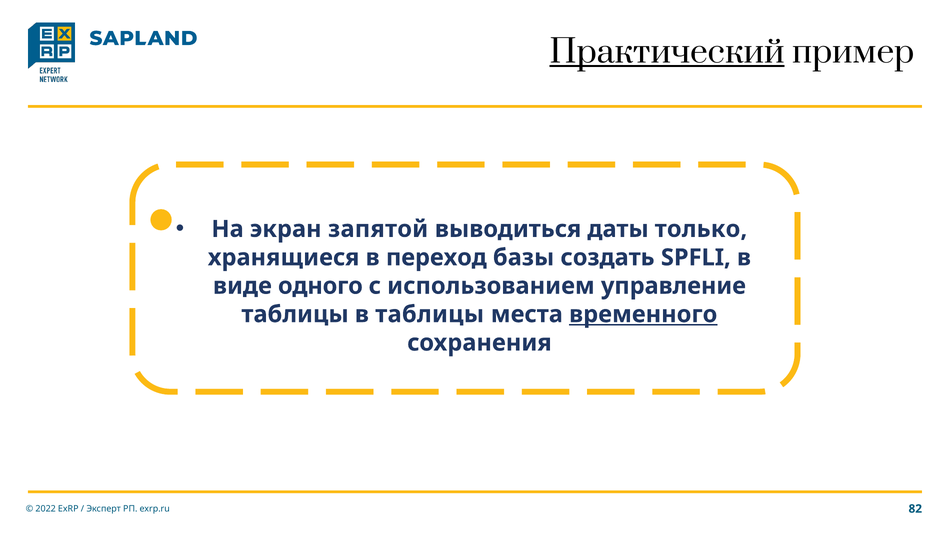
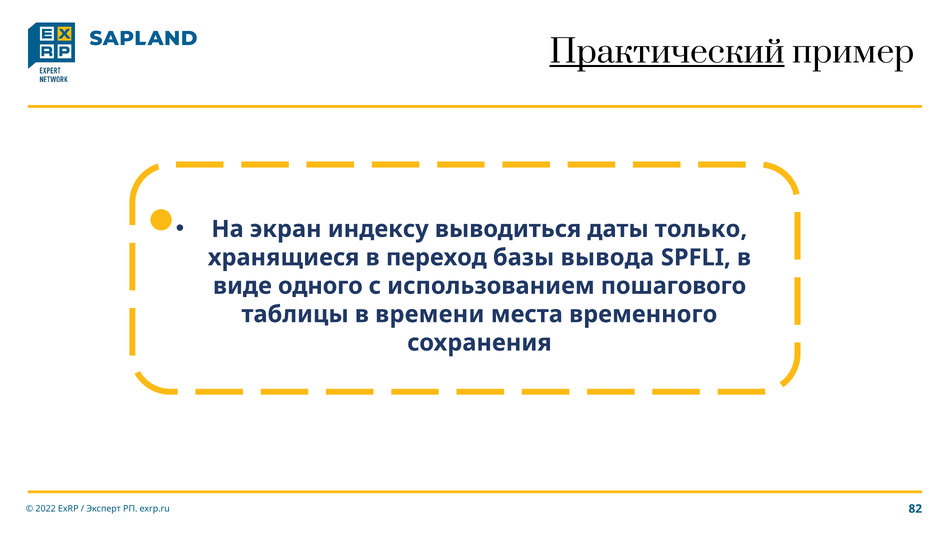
запятой: запятой -> индексу (378, 229)
создать: создать -> вывода (607, 258)
управление: управление -> пошагового (674, 286)
в таблицы: таблицы -> времени (430, 315)
временного underline: present -> none (643, 315)
